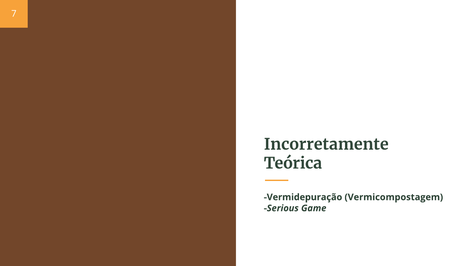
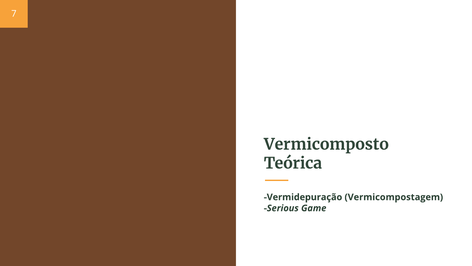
Incorretamente: Incorretamente -> Vermicomposto (326, 144)
